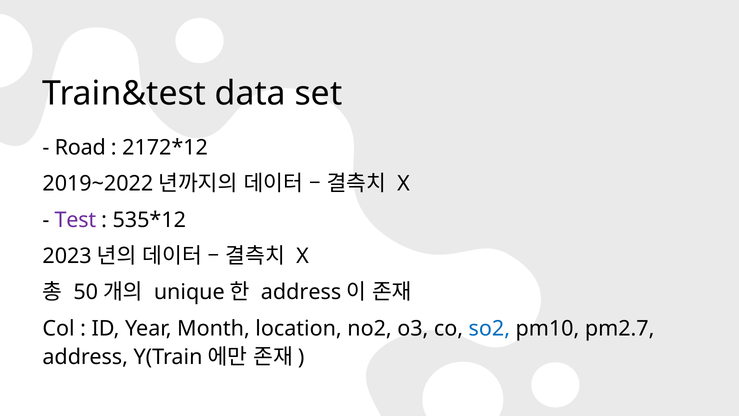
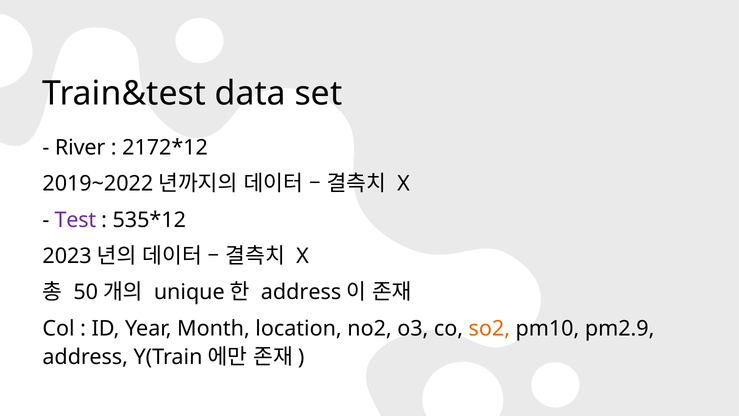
Road: Road -> River (80, 147)
so2 colour: blue -> orange (489, 328)
pm2.7: pm2.7 -> pm2.9 (620, 328)
